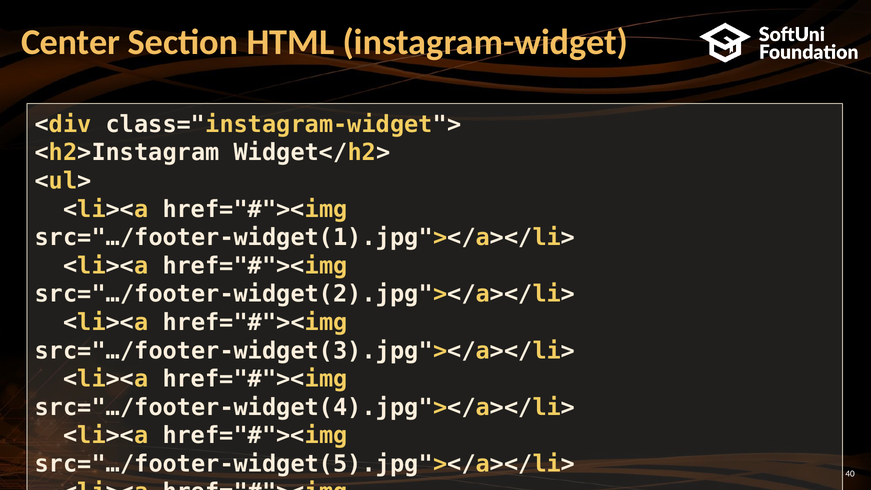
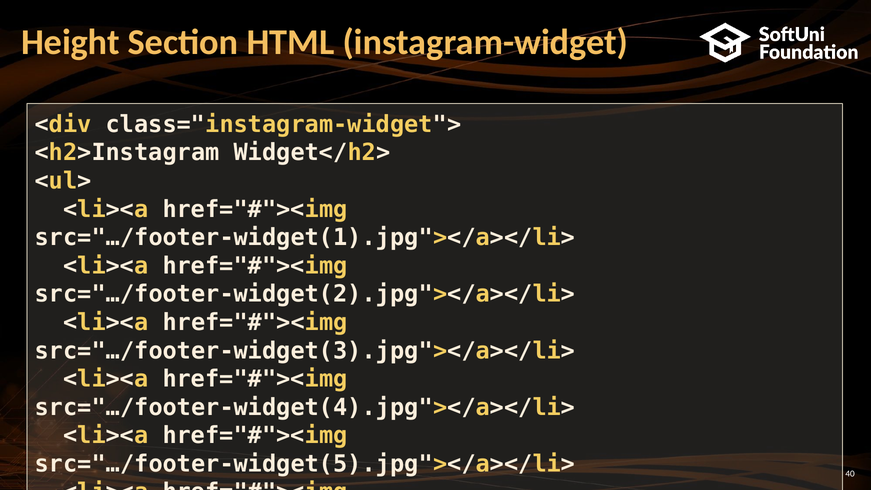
Center: Center -> Height (70, 42)
